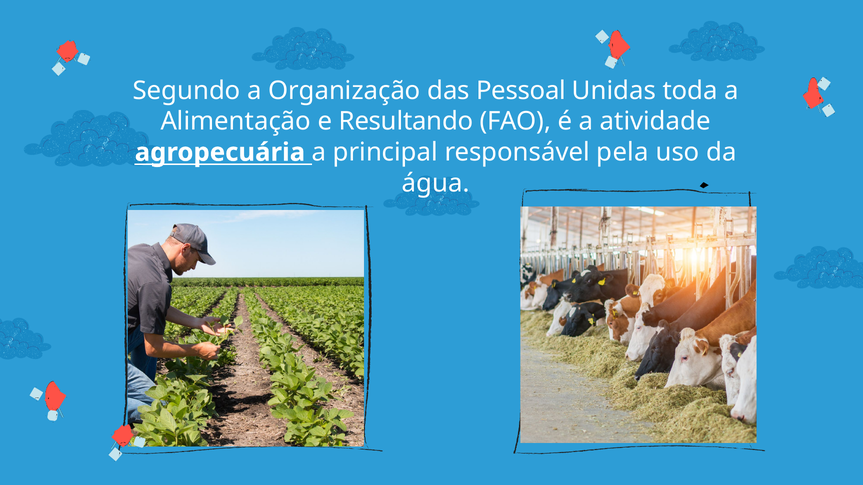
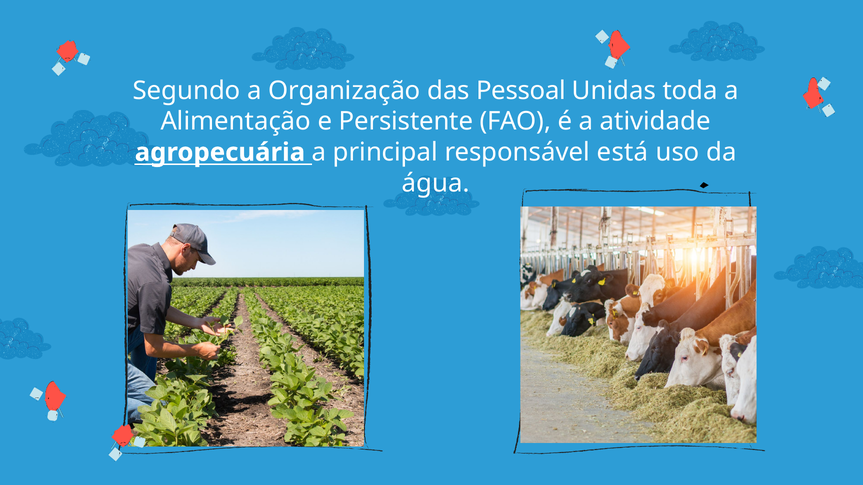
Resultando: Resultando -> Persistente (406, 122)
pela: pela -> está (623, 153)
